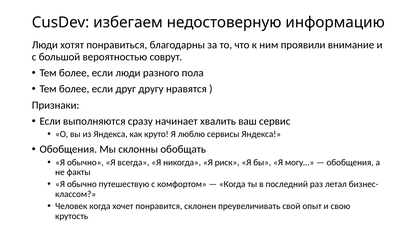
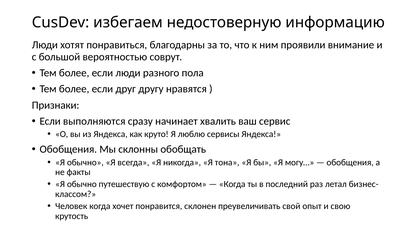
риск: риск -> тона (227, 162)
